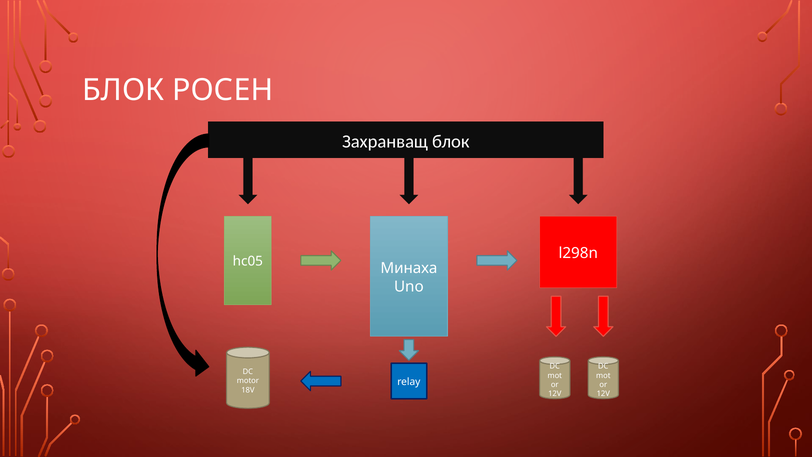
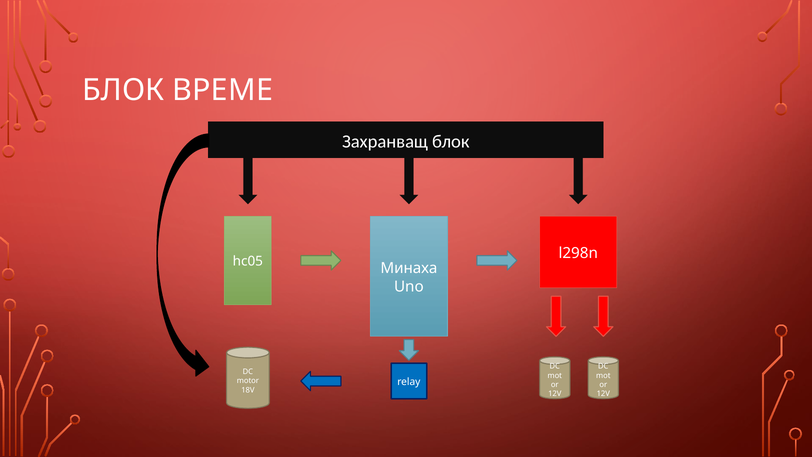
РОСЕН: РОСЕН -> ВРЕМЕ (223, 90)
